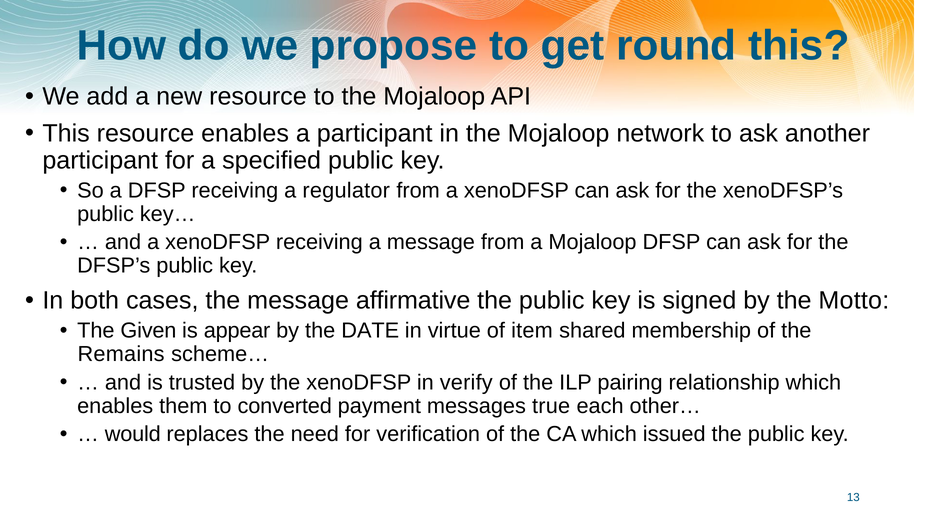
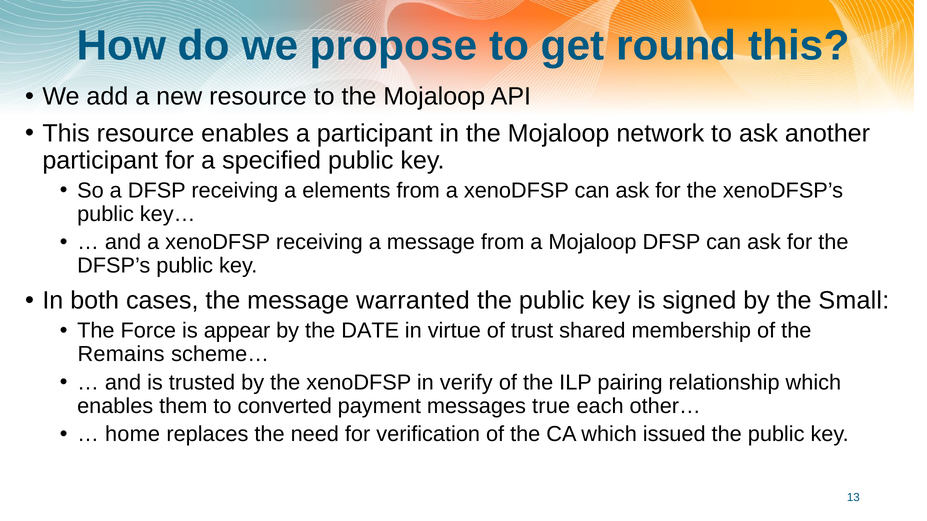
regulator: regulator -> elements (346, 191)
affirmative: affirmative -> warranted (413, 301)
Motto: Motto -> Small (854, 301)
Given: Given -> Force (148, 331)
item: item -> trust (532, 331)
would: would -> home (133, 435)
